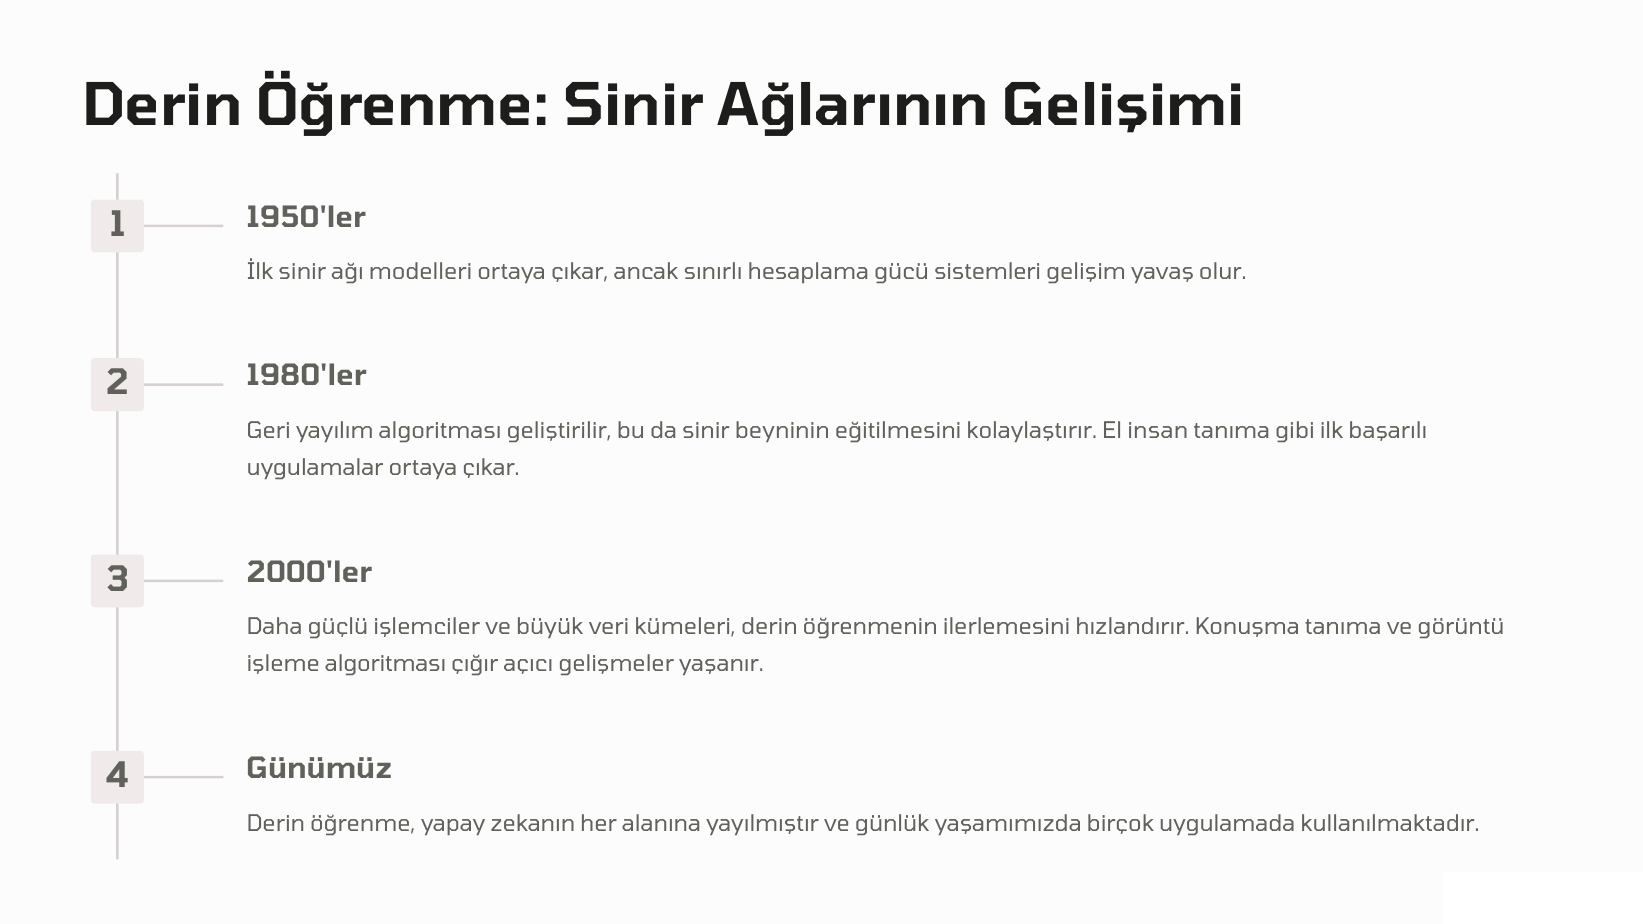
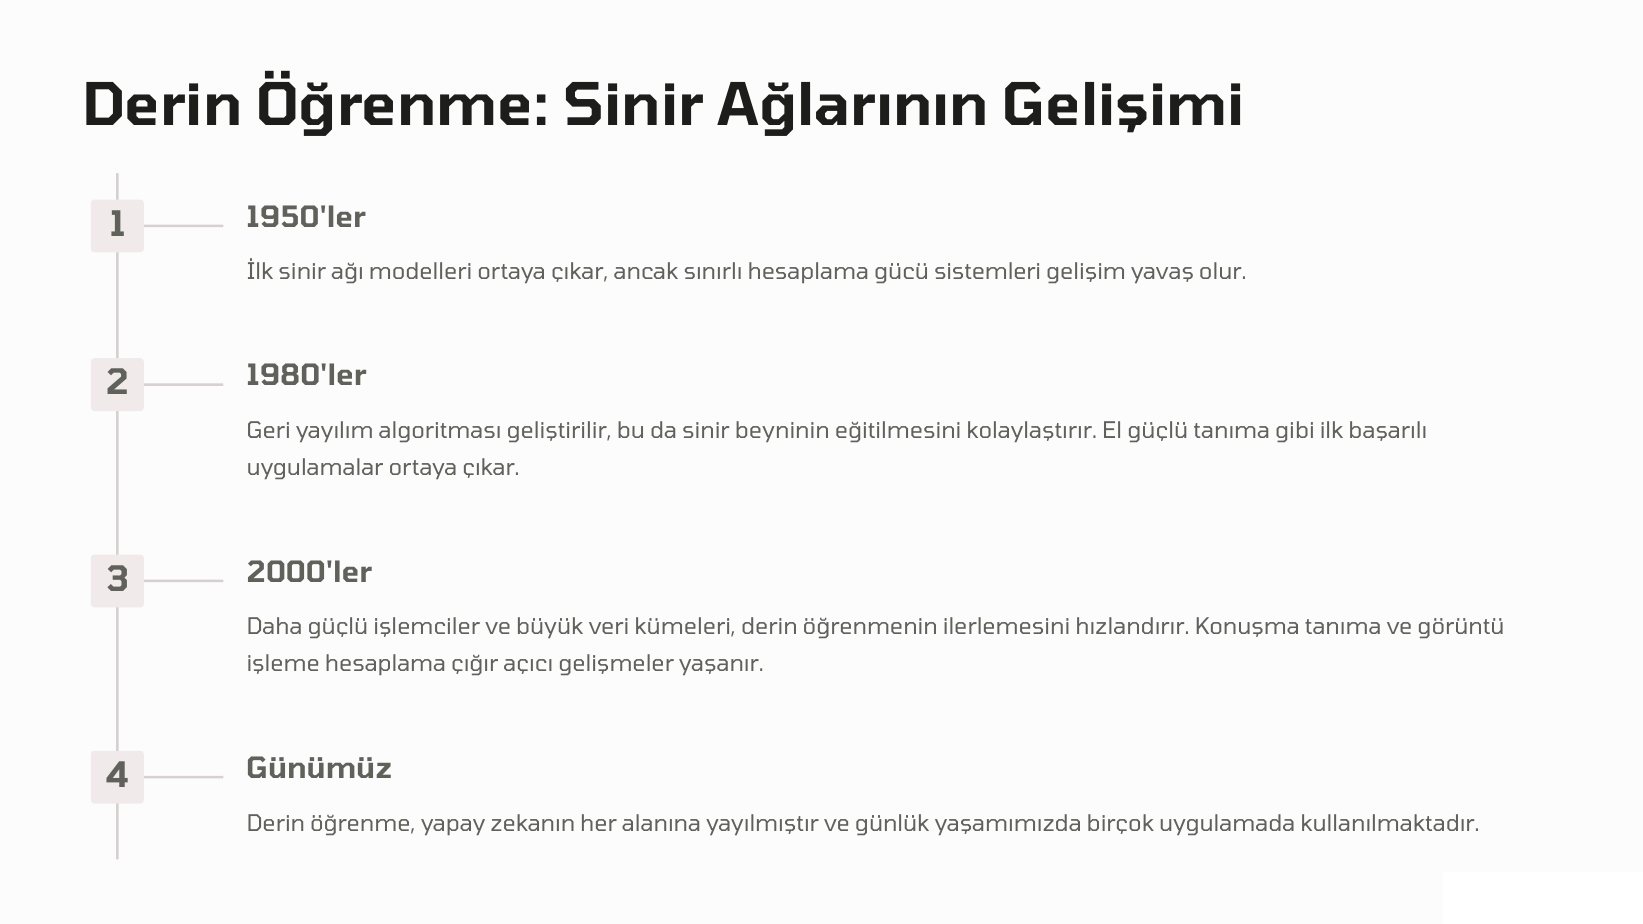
El insan: insan -> güçlü (1158, 431)
işleme algoritması: algoritması -> hesaplama (386, 664)
